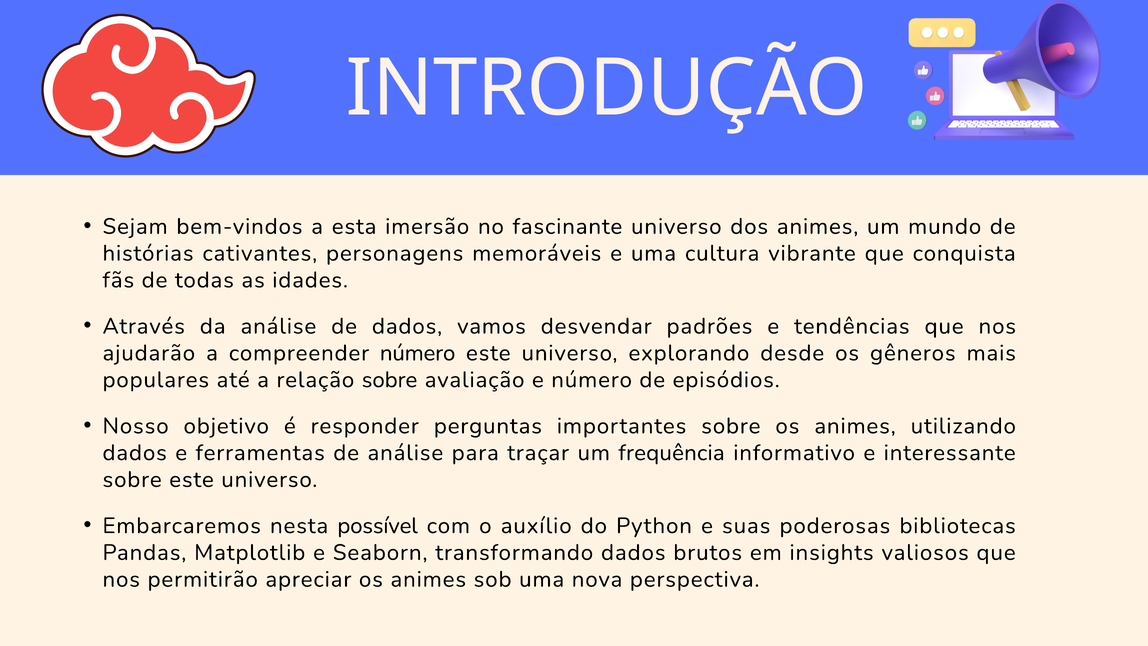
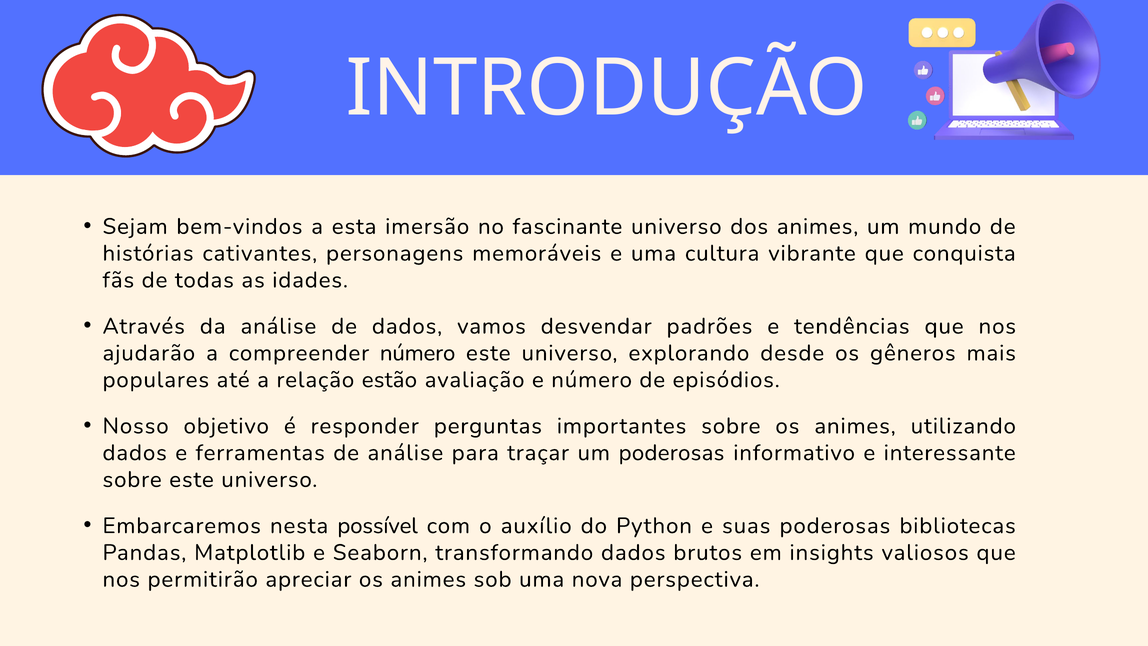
relação sobre: sobre -> estão (389, 380)
um frequência: frequência -> poderosas (671, 453)
